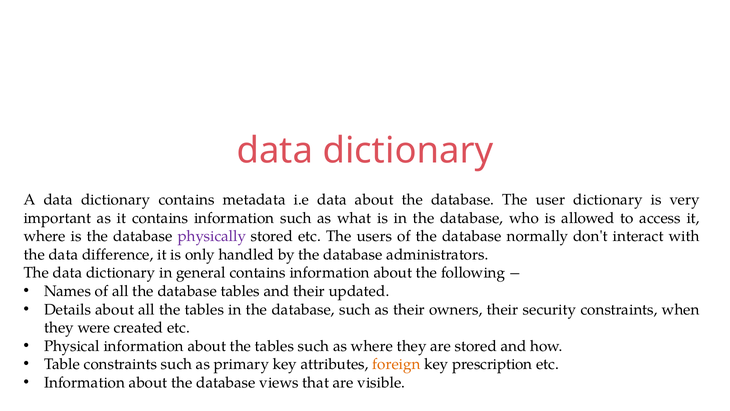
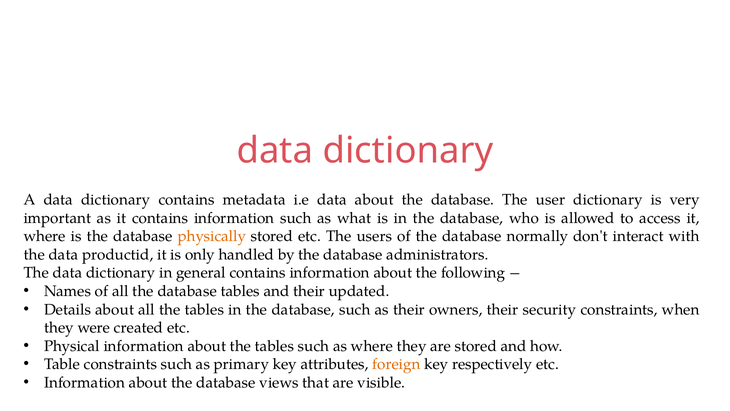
physically colour: purple -> orange (212, 236)
difference: difference -> productid (118, 254)
prescription: prescription -> respectively (492, 364)
